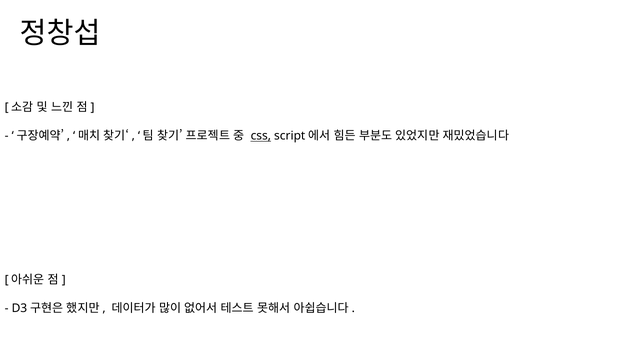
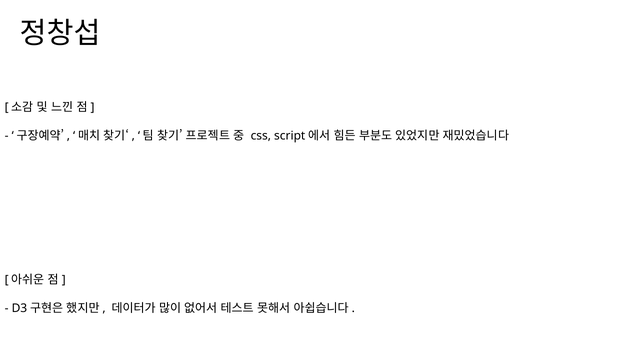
css underline: present -> none (261, 136)
